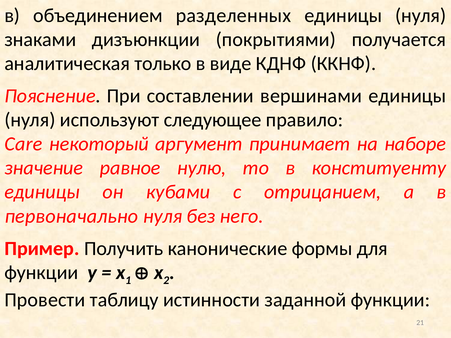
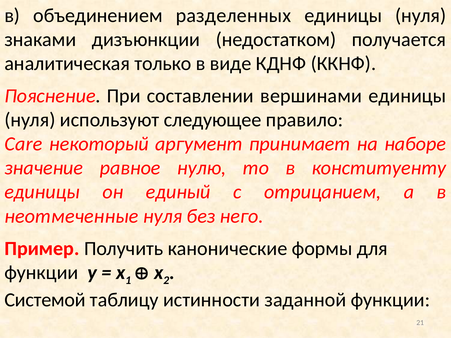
покрытиями: покрытиями -> недостатком (276, 40)
кубами: кубами -> единый (178, 192)
первоначально: первоначально -> неотмеченные (71, 216)
Провести: Провести -> Системой (45, 300)
